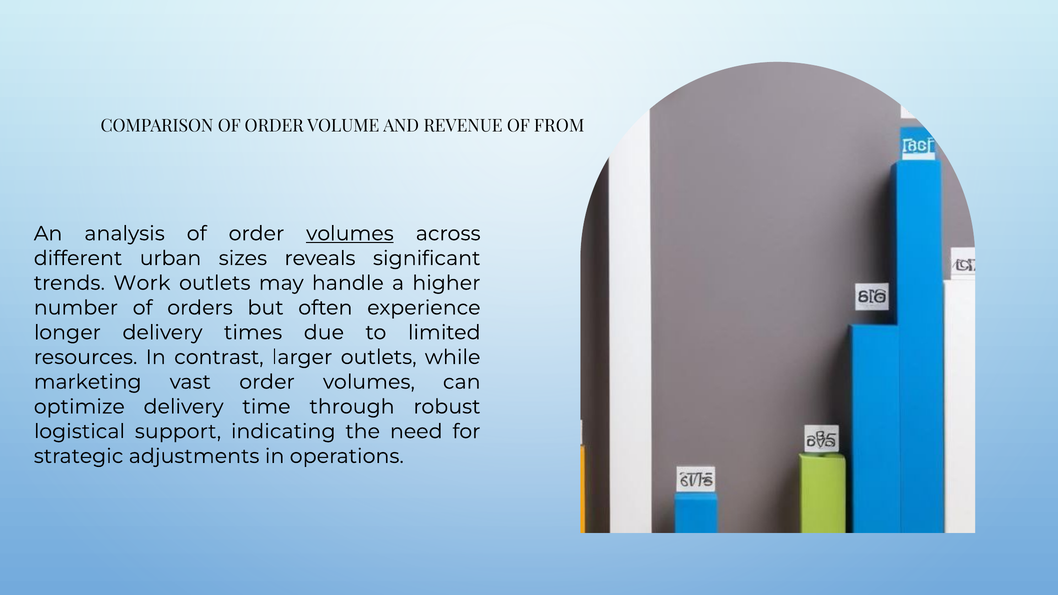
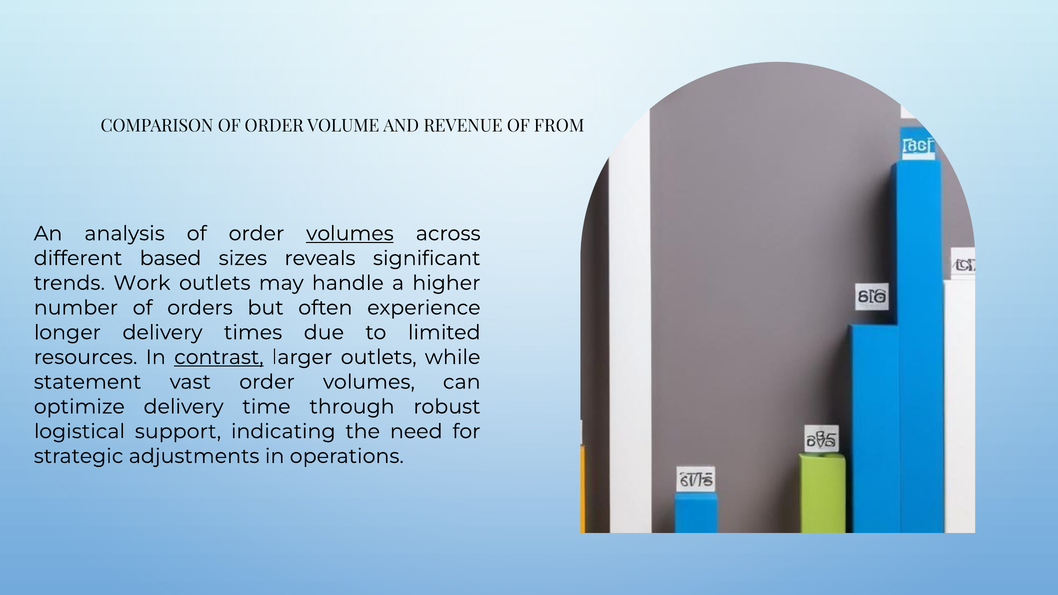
urban: urban -> based (171, 258)
contrast underline: none -> present (219, 357)
marketing: marketing -> statement (88, 382)
